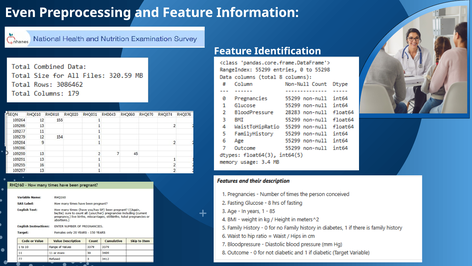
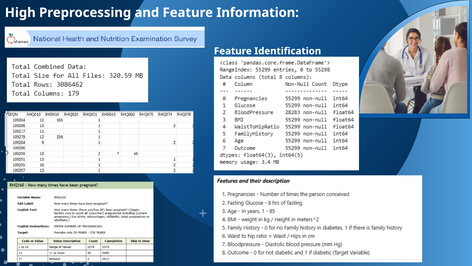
Even: Even -> High (20, 13)
